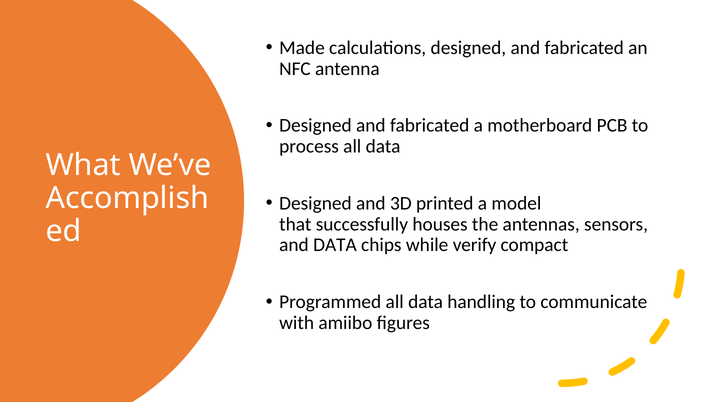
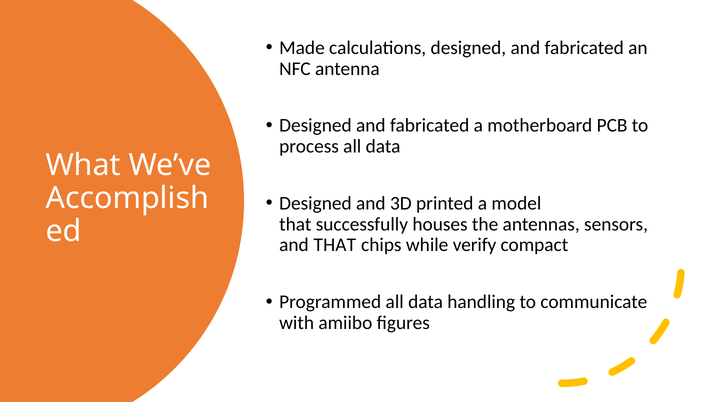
and DATA: DATA -> THAT (335, 245)
